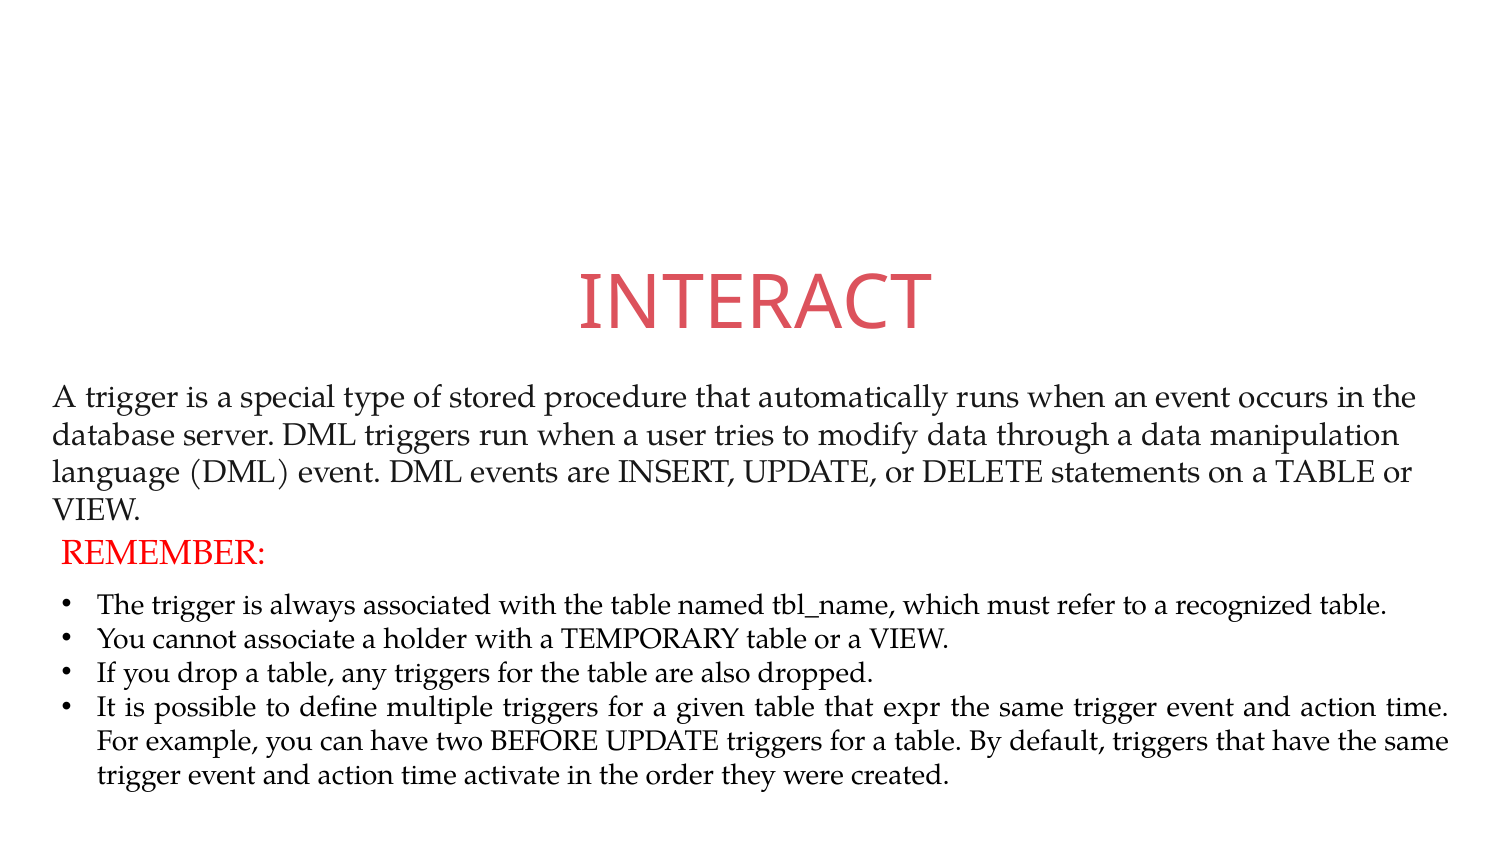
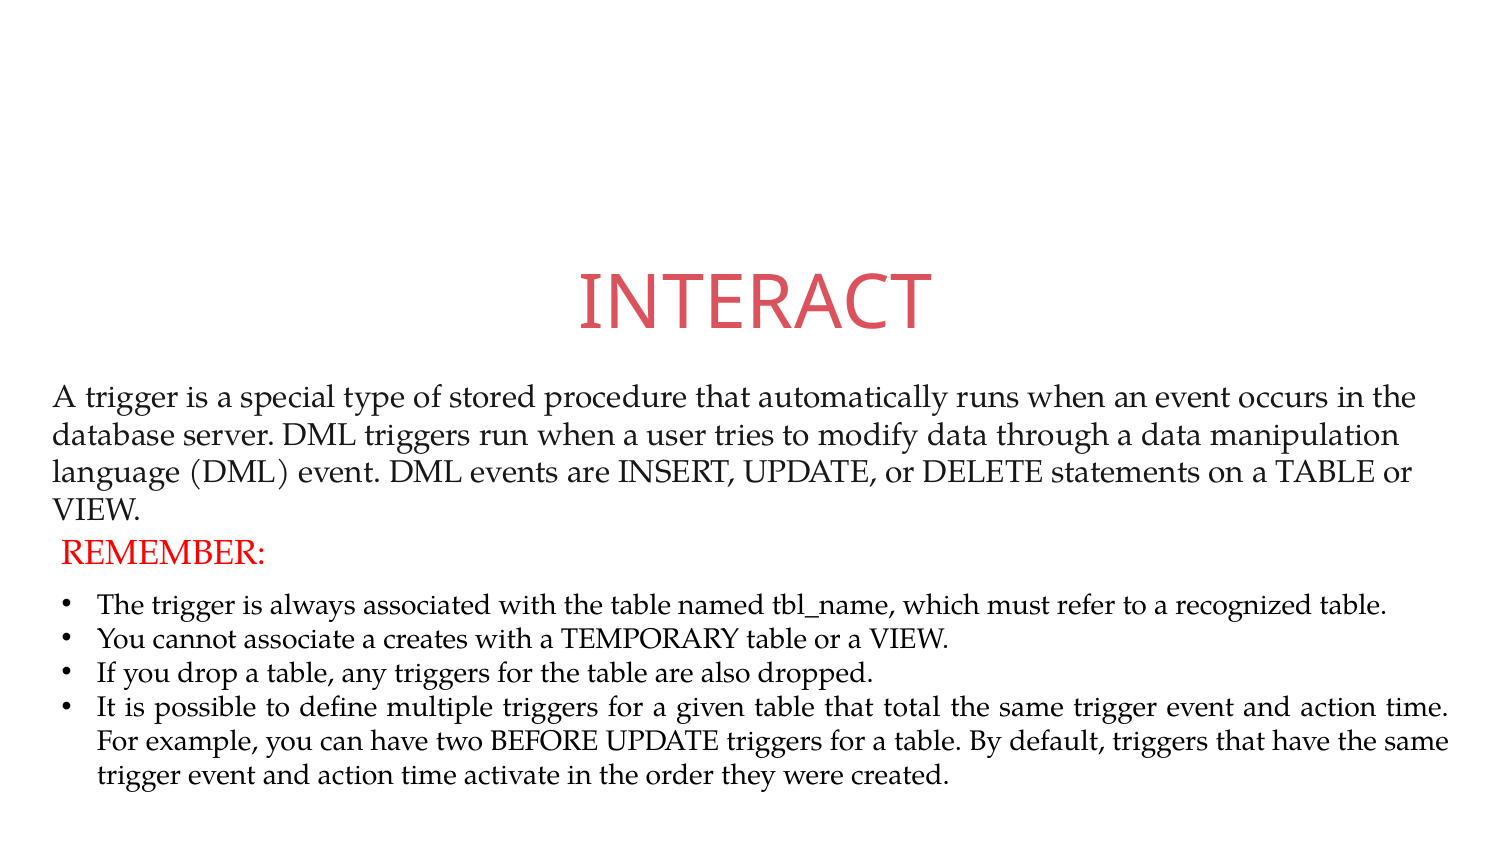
holder: holder -> creates (426, 639)
expr: expr -> total (912, 707)
